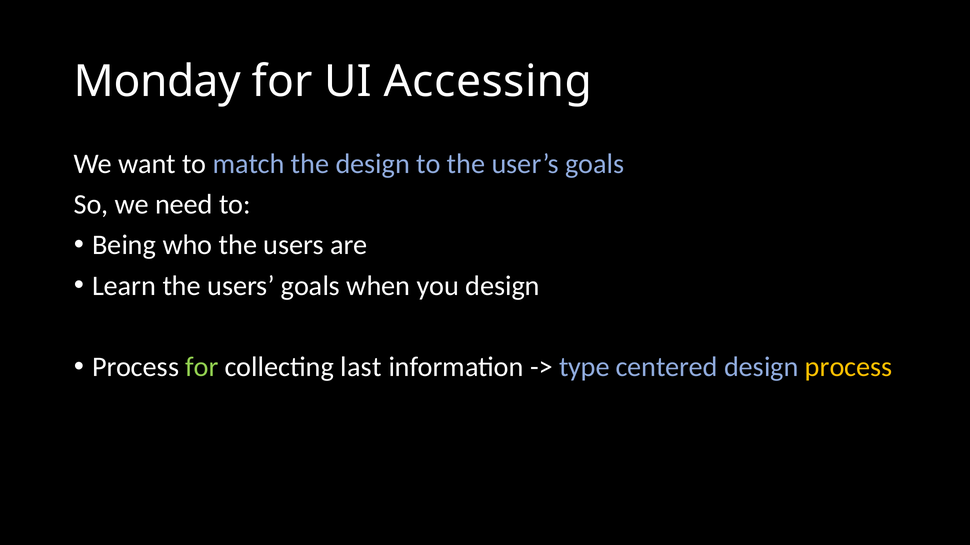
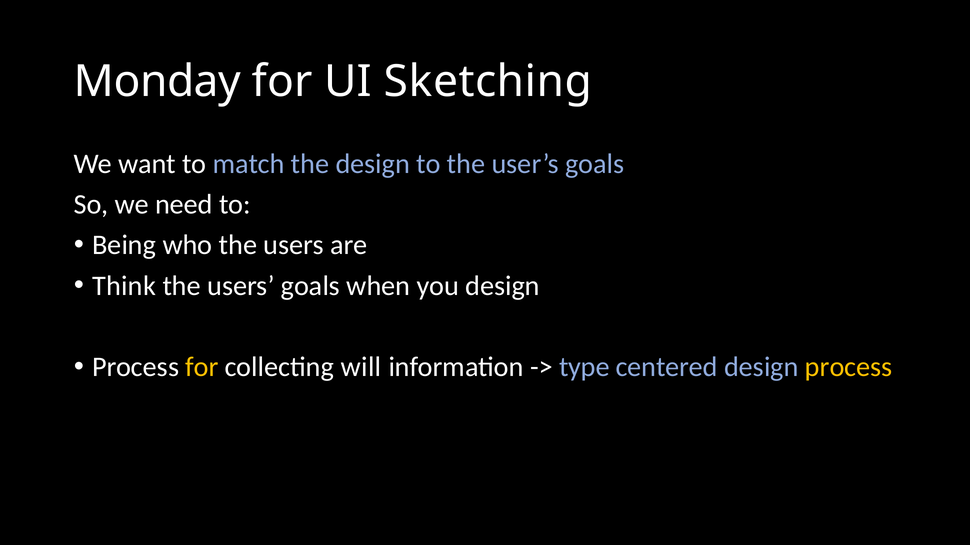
Accessing: Accessing -> Sketching (488, 81)
Learn: Learn -> Think (124, 286)
for colour: light green -> yellow (202, 367)
last: last -> will (361, 367)
